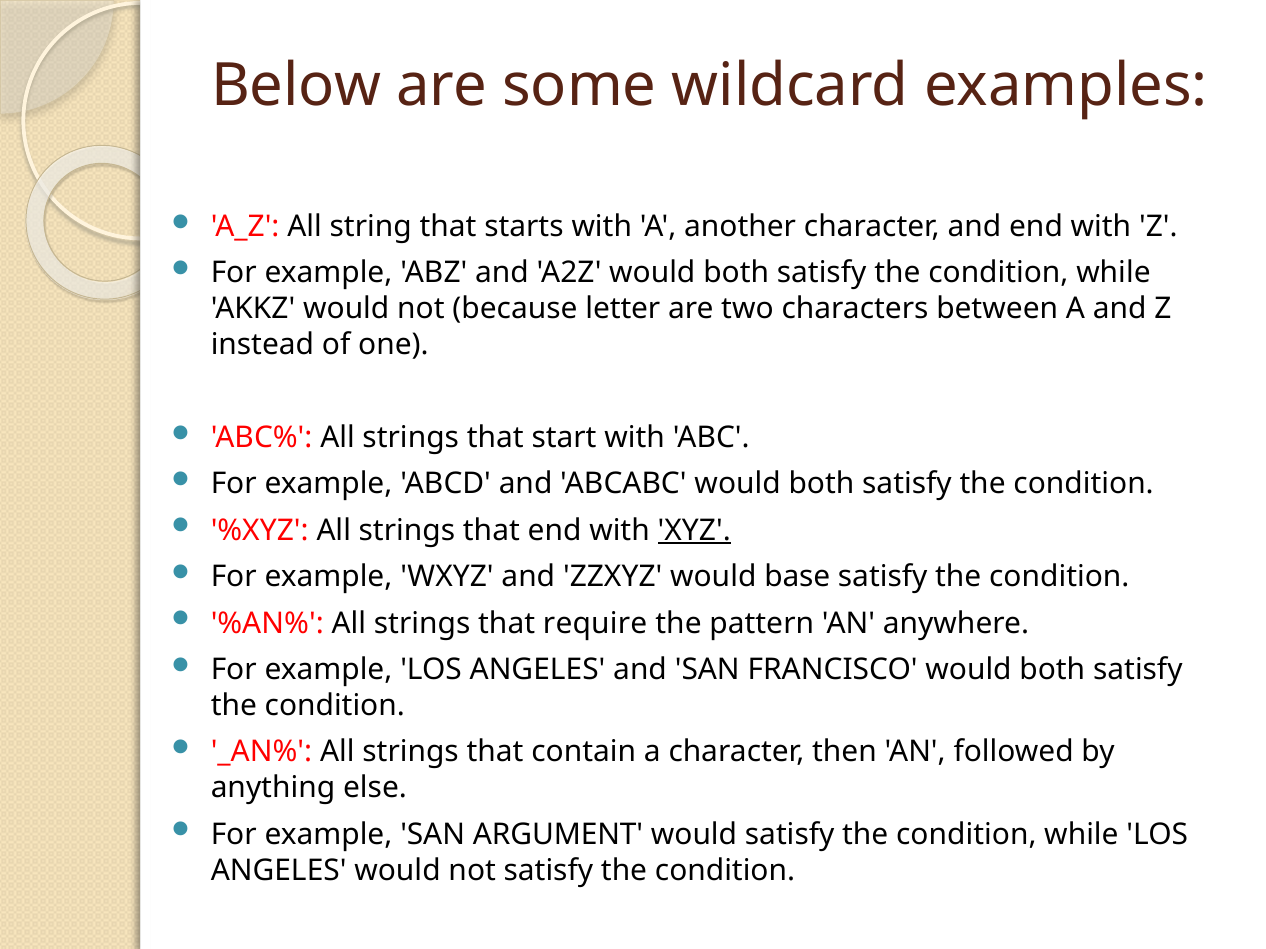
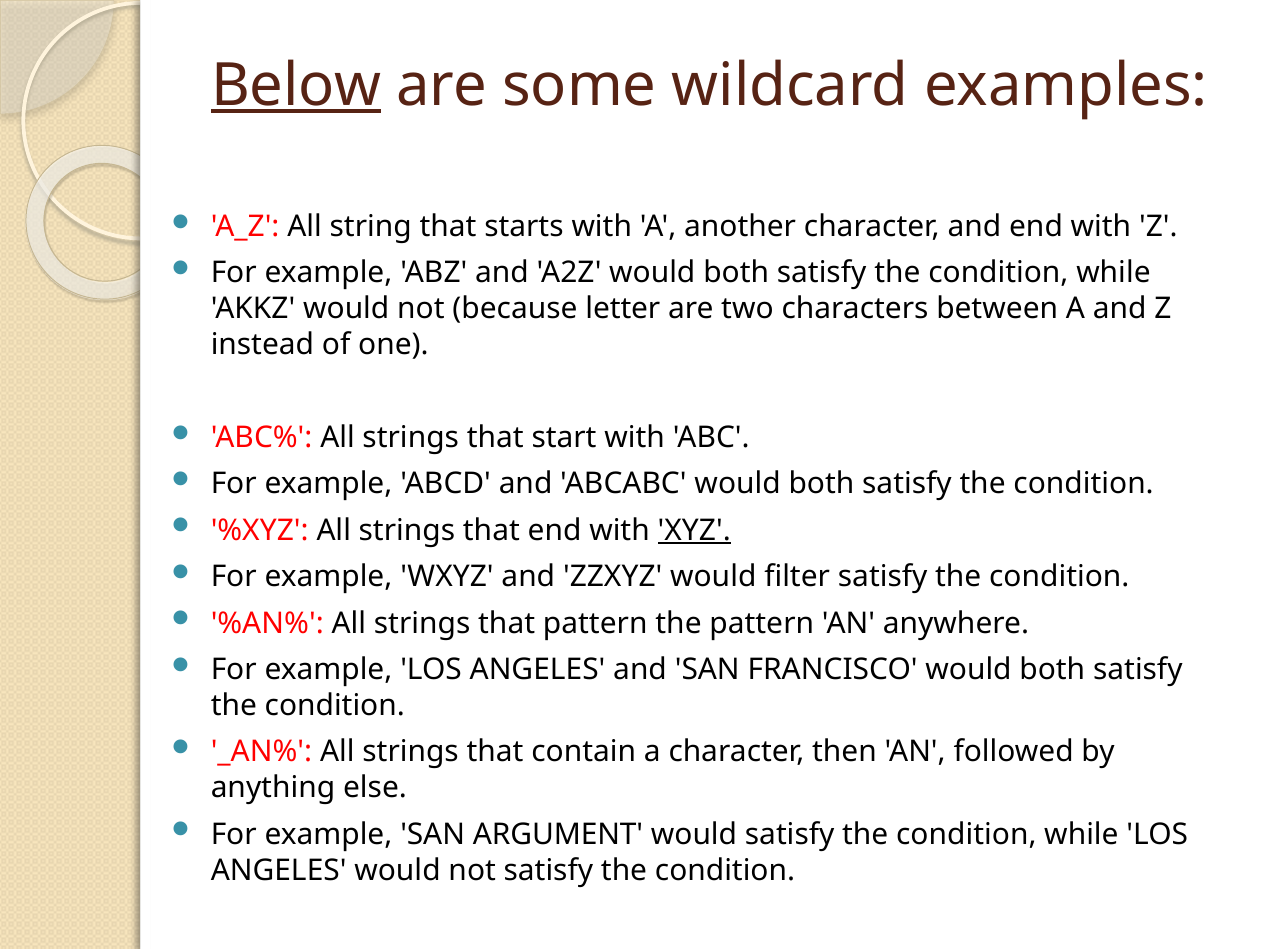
Below underline: none -> present (296, 85)
base: base -> filter (797, 577)
that require: require -> pattern (595, 624)
